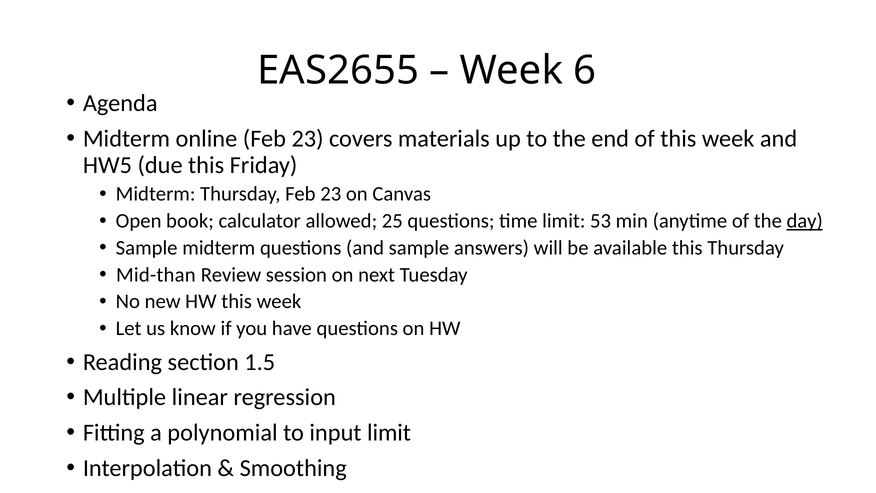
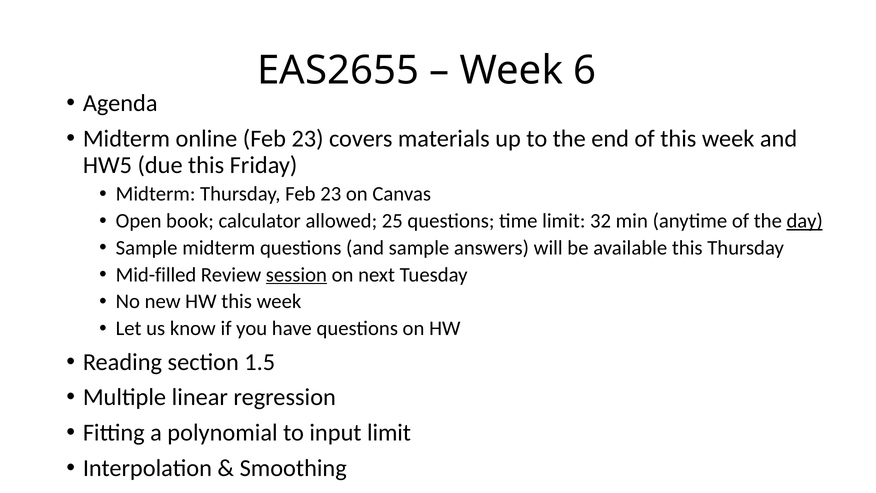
53: 53 -> 32 (601, 221)
Mid-than: Mid-than -> Mid-filled (156, 275)
session underline: none -> present (296, 275)
